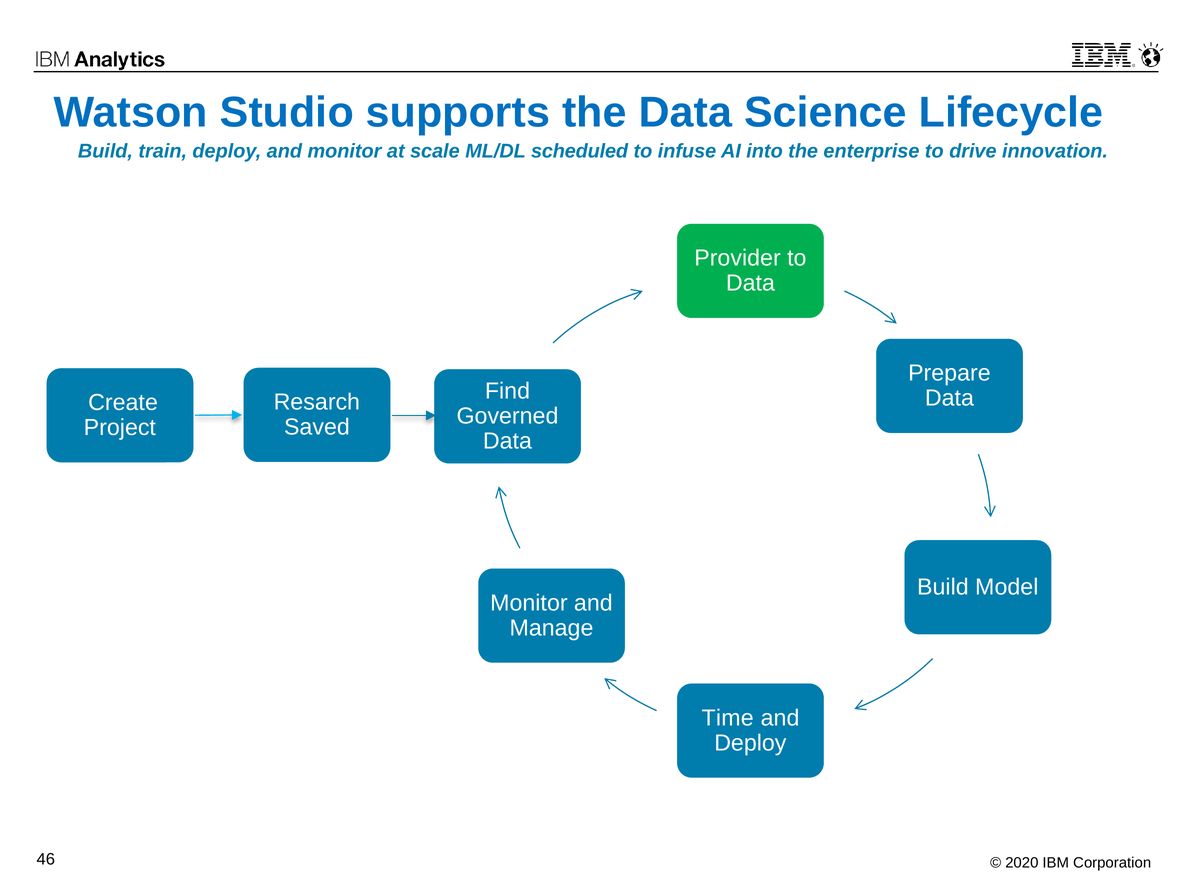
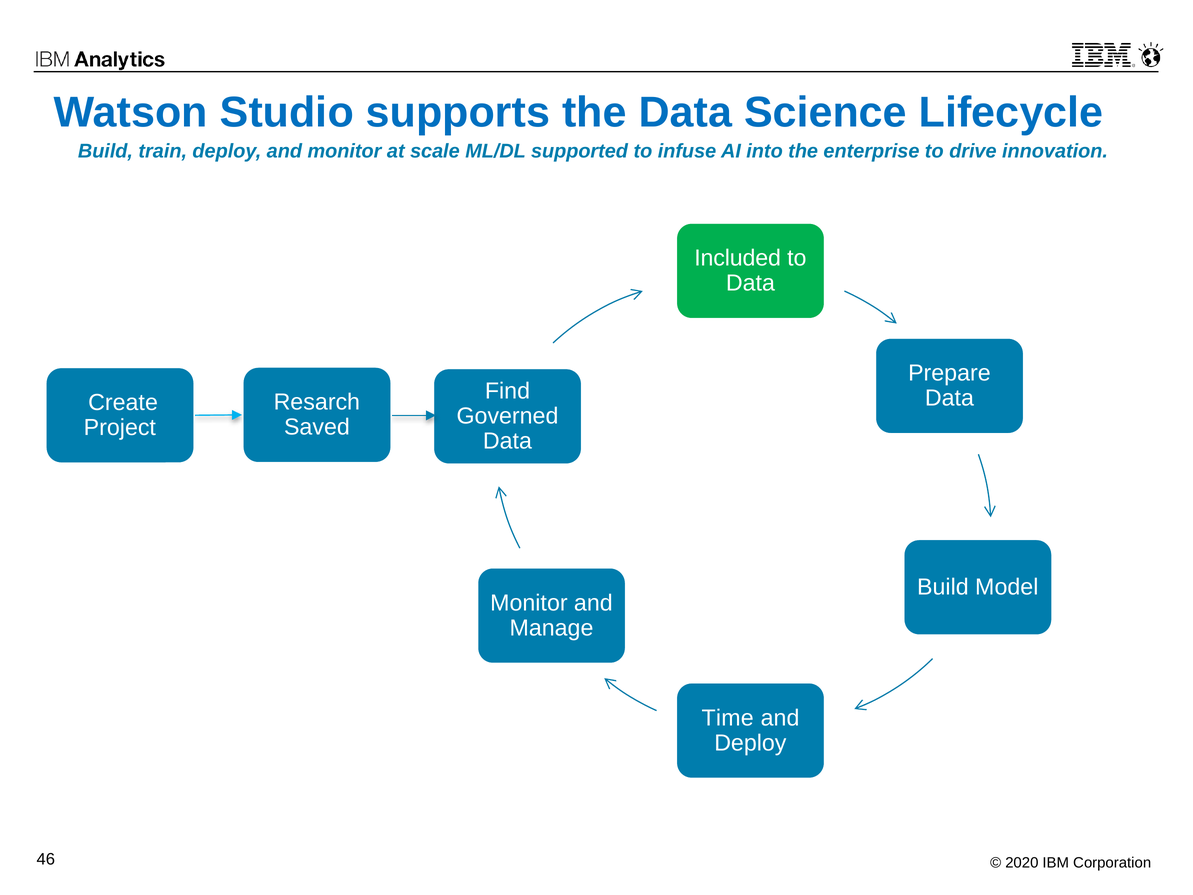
scheduled: scheduled -> supported (579, 151)
Provider: Provider -> Included (738, 258)
